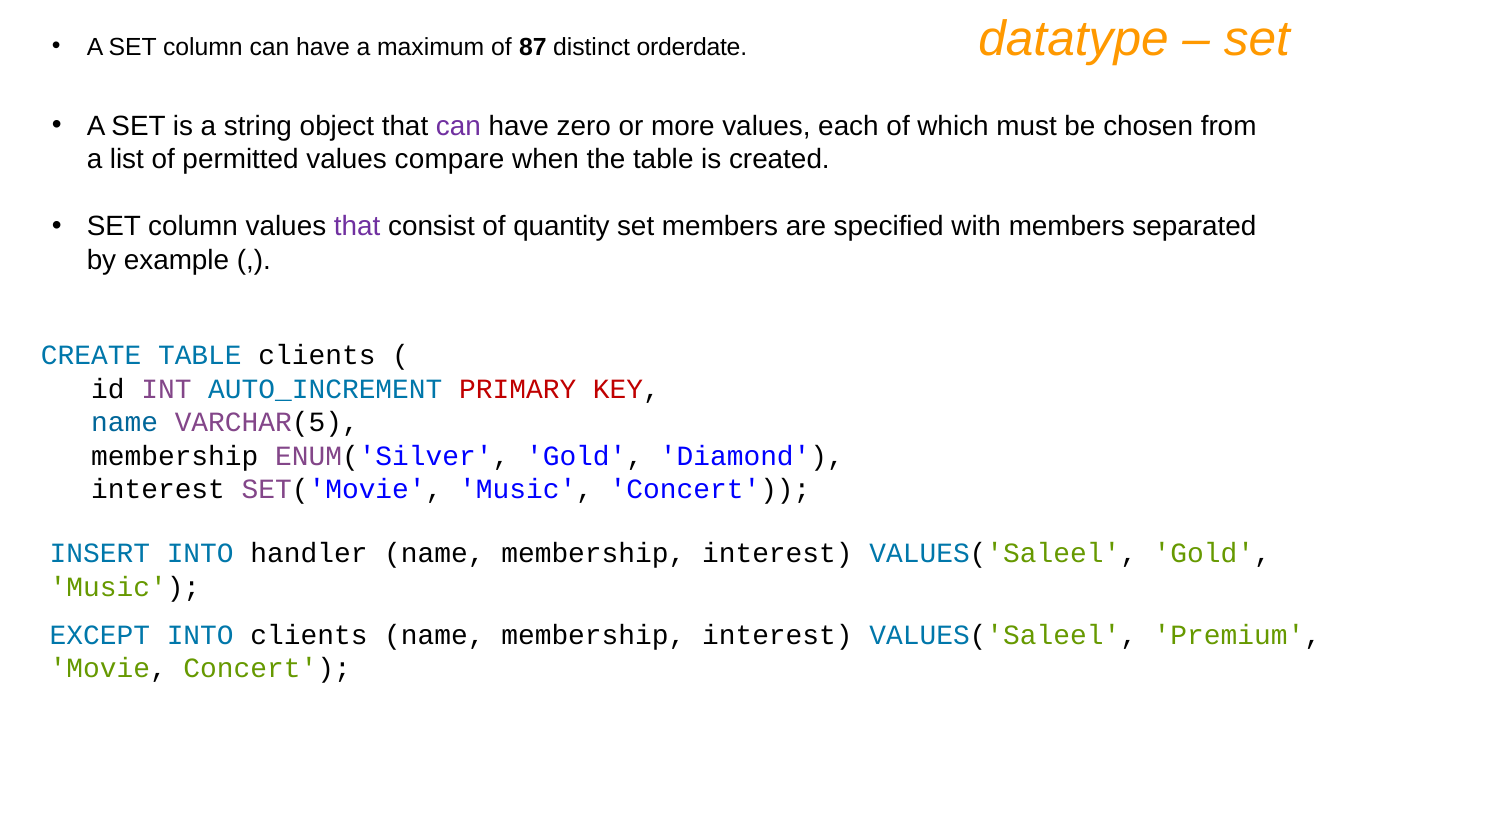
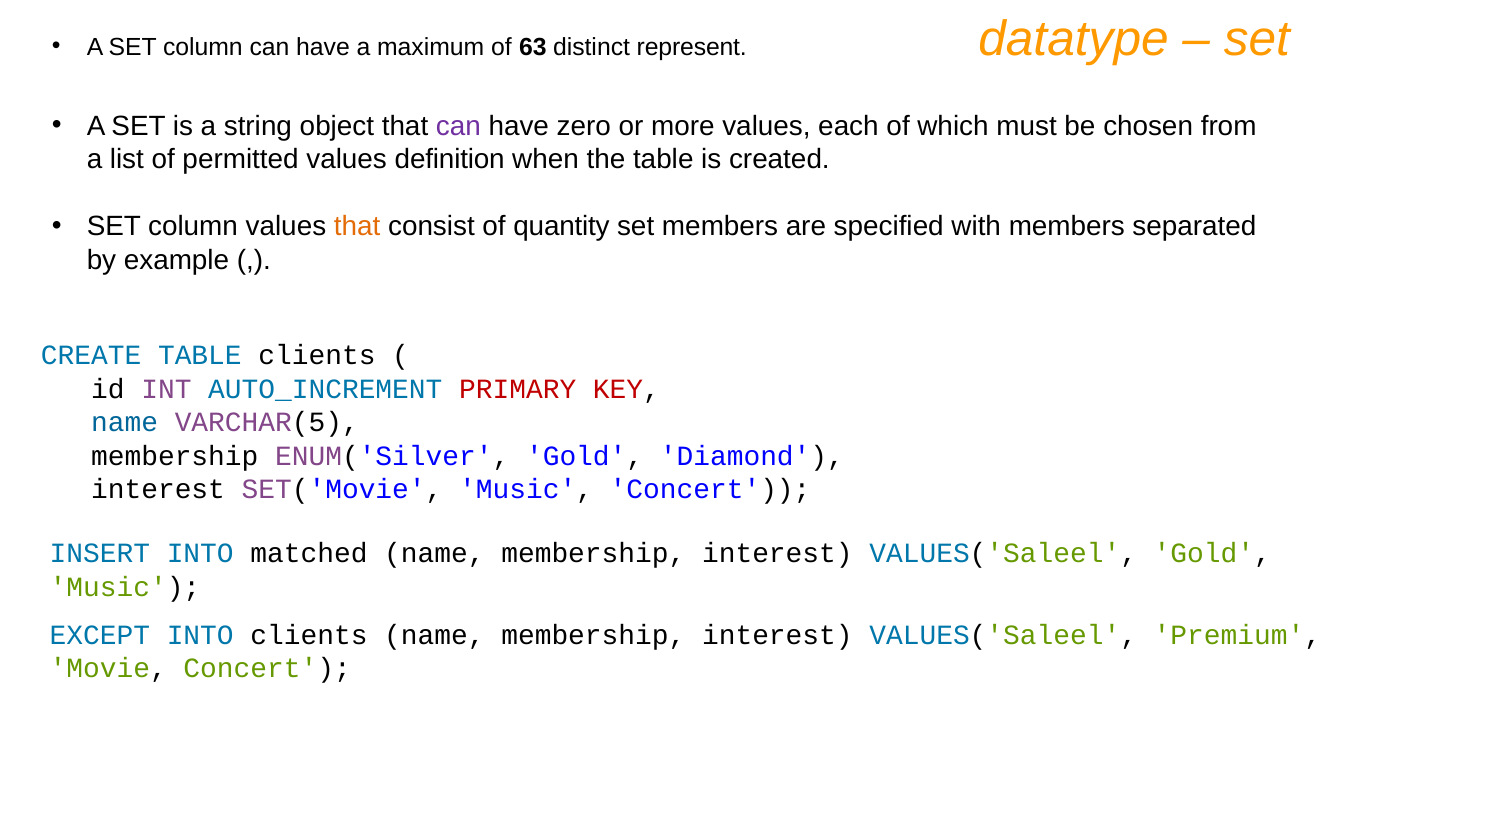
87: 87 -> 63 (533, 47)
orderdate: orderdate -> represent (692, 47)
compare: compare -> definition (450, 160)
that colour: purple -> orange (357, 227)
handler: handler -> matched (309, 554)
